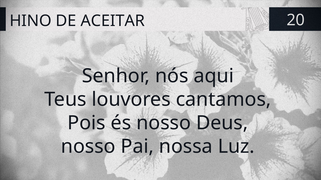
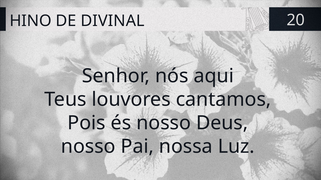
ACEITAR: ACEITAR -> DIVINAL (113, 21)
